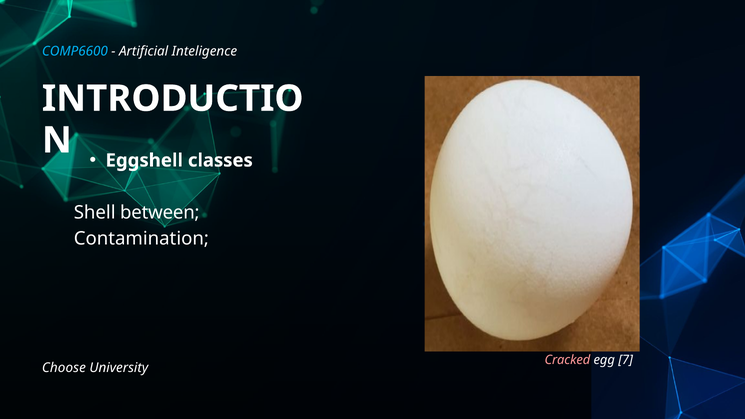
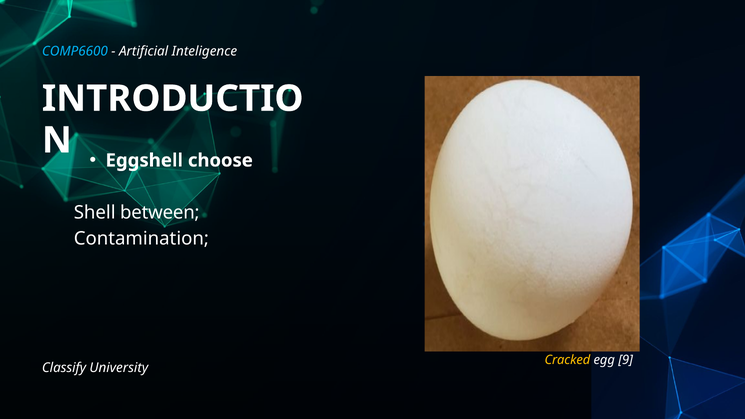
classes: classes -> choose (220, 160)
Cracked colour: pink -> yellow (567, 360)
7: 7 -> 9 (626, 360)
Choose: Choose -> Classify (64, 368)
